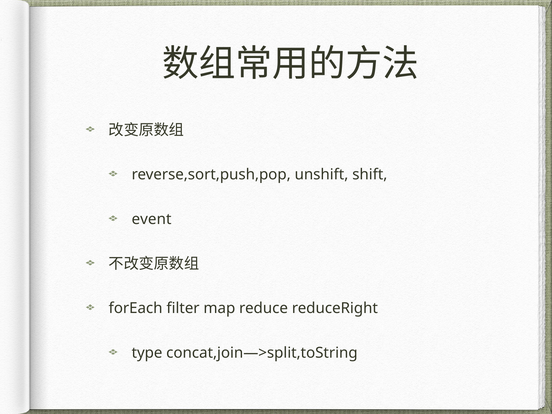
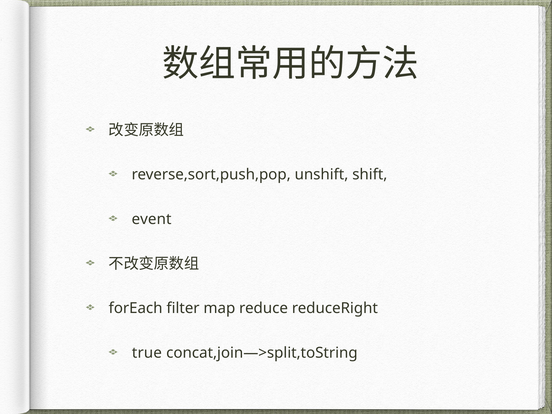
type: type -> true (147, 353)
